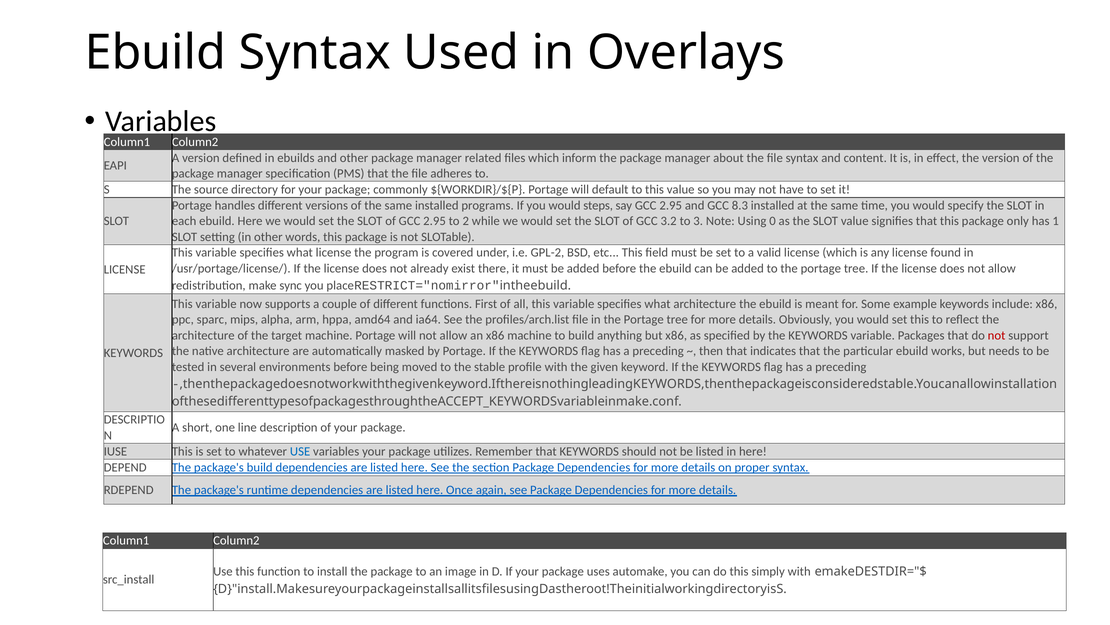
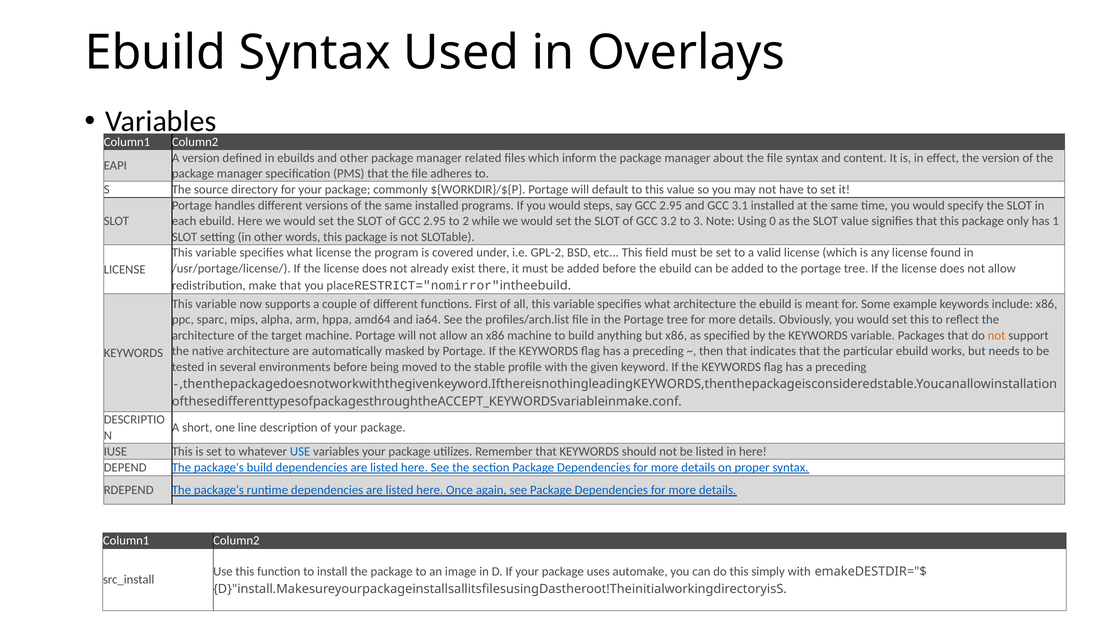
8.3: 8.3 -> 3.1 (740, 205)
make sync: sync -> that (290, 285)
not colour: red -> orange (997, 335)
